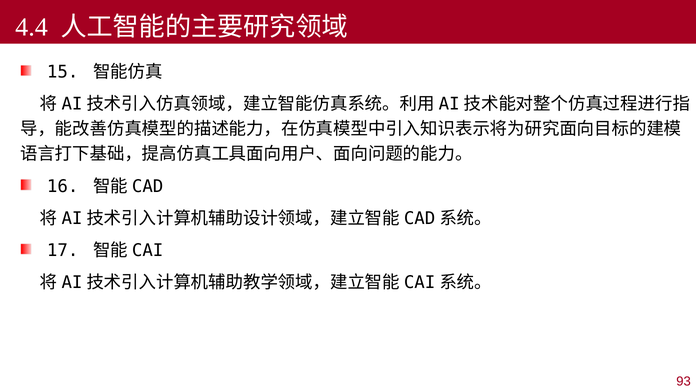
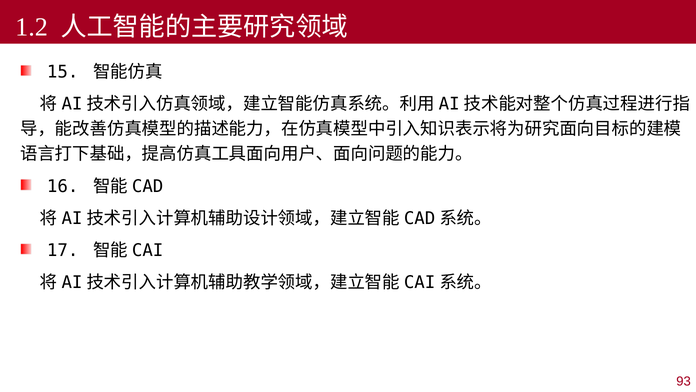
4.4: 4.4 -> 1.2 (32, 27)
